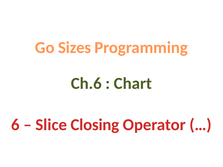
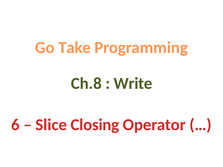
Sizes: Sizes -> Take (75, 48)
Ch.6: Ch.6 -> Ch.8 (86, 84)
Chart: Chart -> Write (133, 84)
